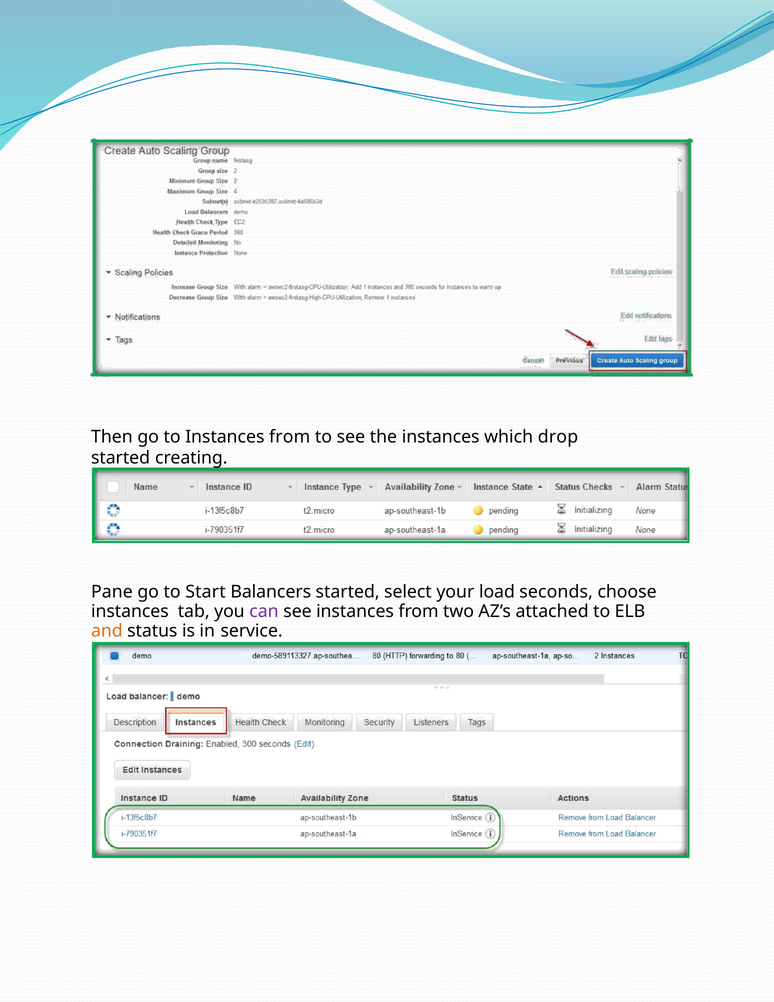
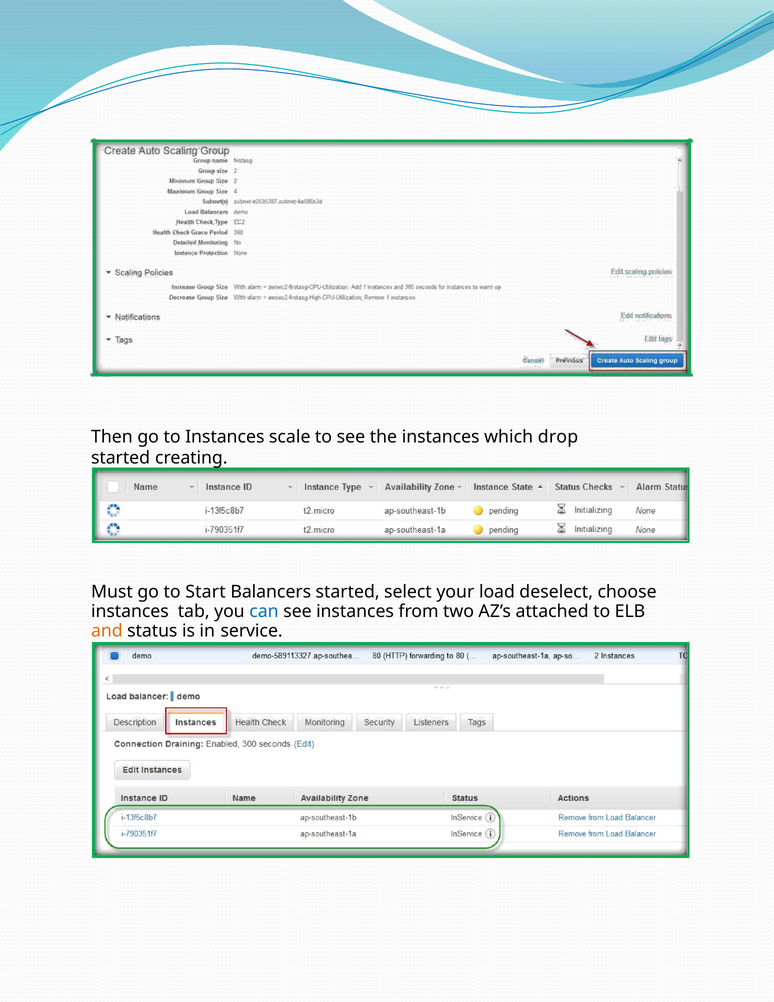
to Instances from: from -> scale (290, 437)
Pane: Pane -> Must (112, 592)
seconds: seconds -> deselect (556, 592)
can colour: purple -> blue (264, 611)
